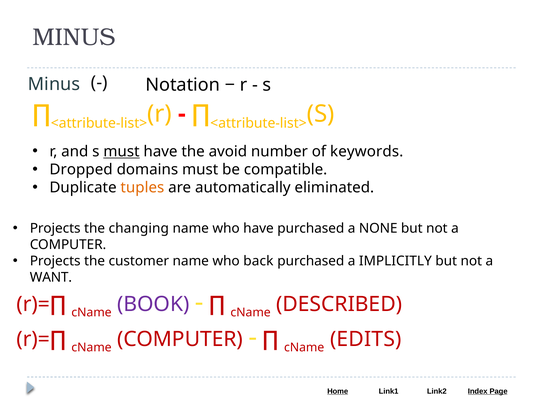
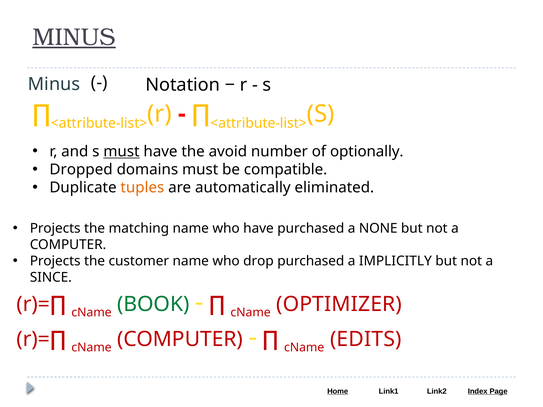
MINUS underline: none -> present (74, 37)
keywords: keywords -> optionally (367, 152)
changing: changing -> matching (139, 229)
back: back -> drop (258, 261)
WANT: WANT -> SINCE (51, 277)
BOOK colour: purple -> green (153, 305)
DESCRIBED: DESCRIBED -> OPTIMIZER (339, 305)
